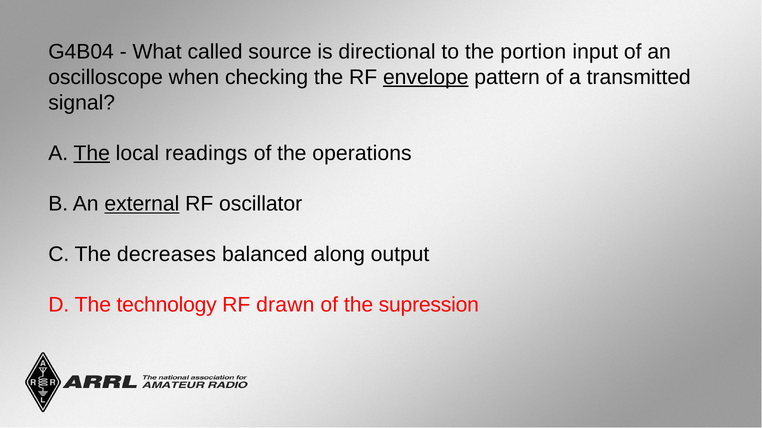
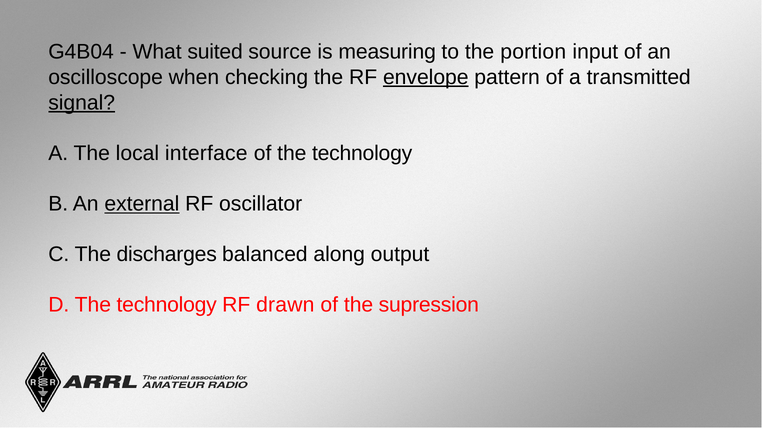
called: called -> suited (215, 52)
directional: directional -> measuring (387, 52)
signal underline: none -> present (82, 103)
The underline: present -> none (92, 153)
readings: readings -> interface (206, 153)
of the operations: operations -> technology (362, 153)
decreases: decreases -> discharges (167, 255)
